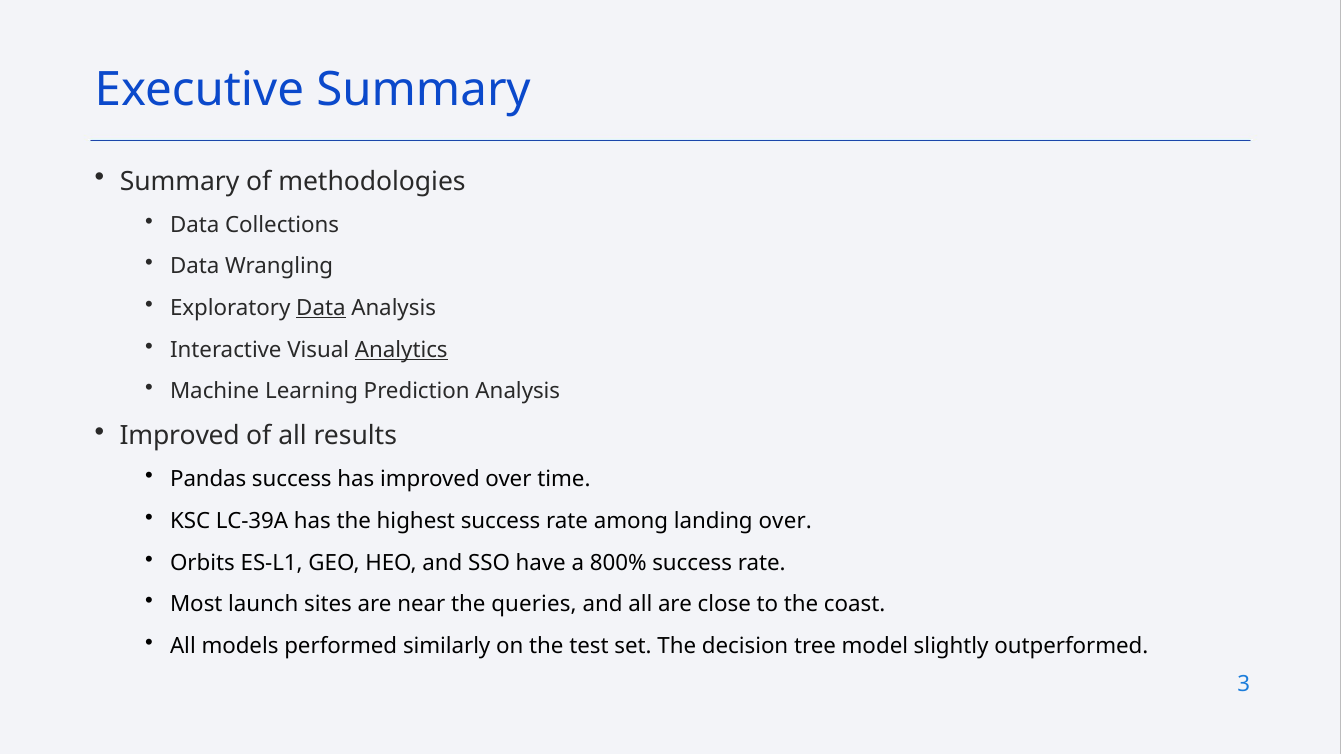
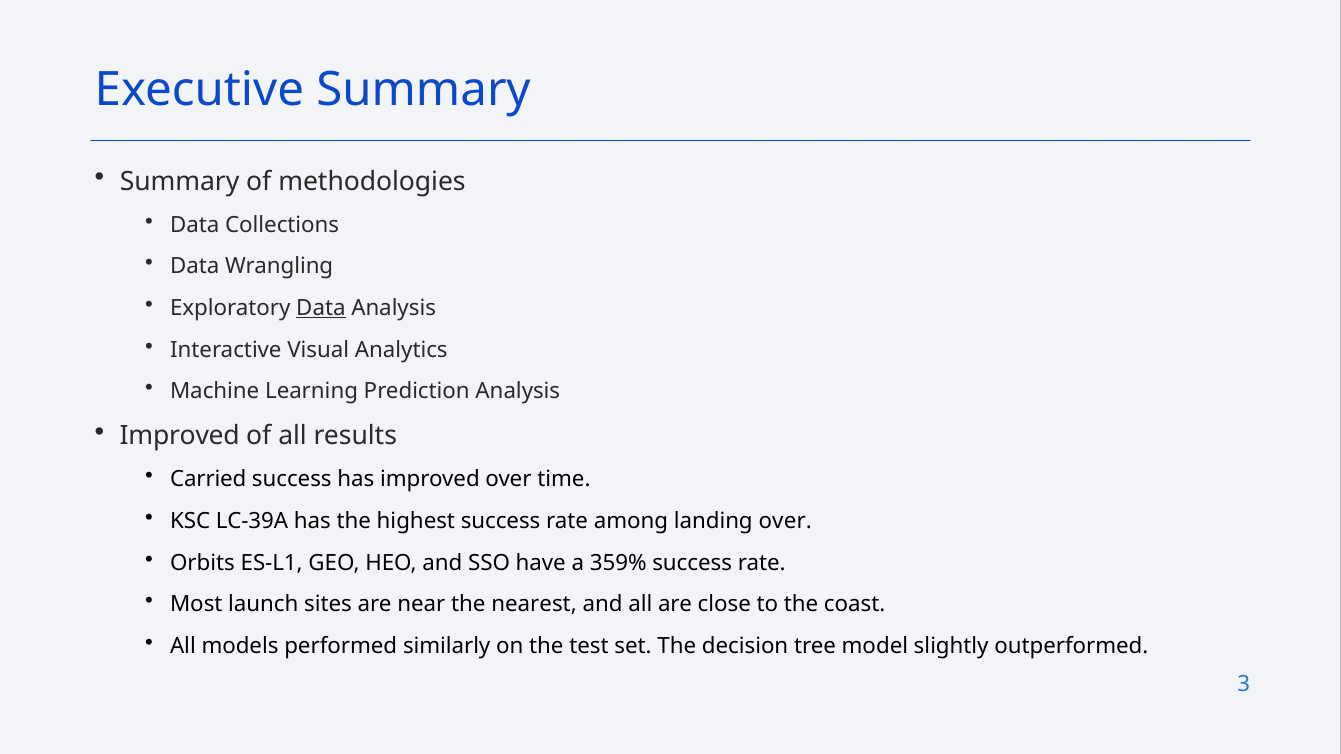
Analytics underline: present -> none (401, 350)
Pandas: Pandas -> Carried (208, 480)
800%: 800% -> 359% (618, 563)
queries: queries -> nearest (534, 605)
